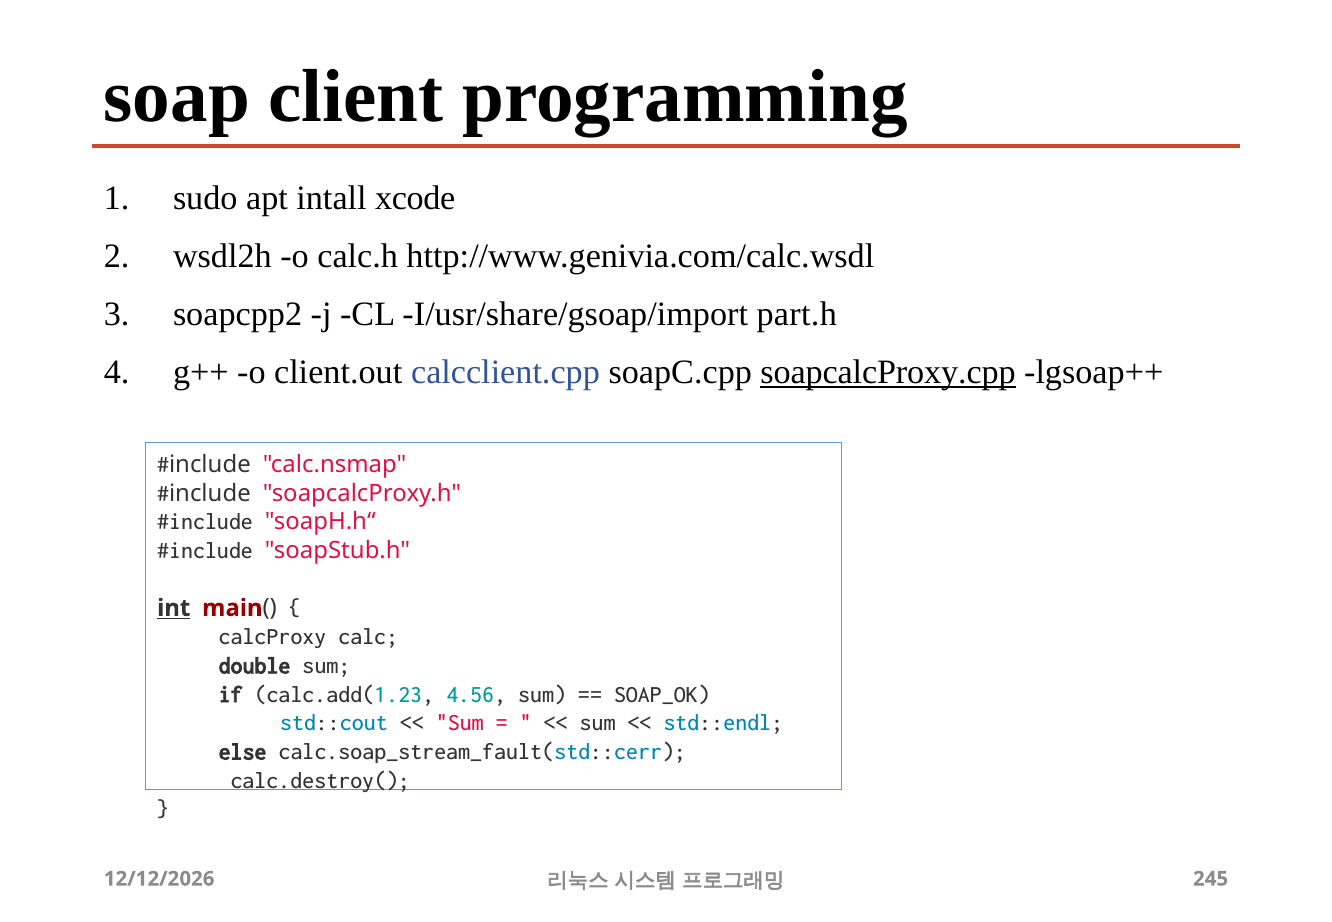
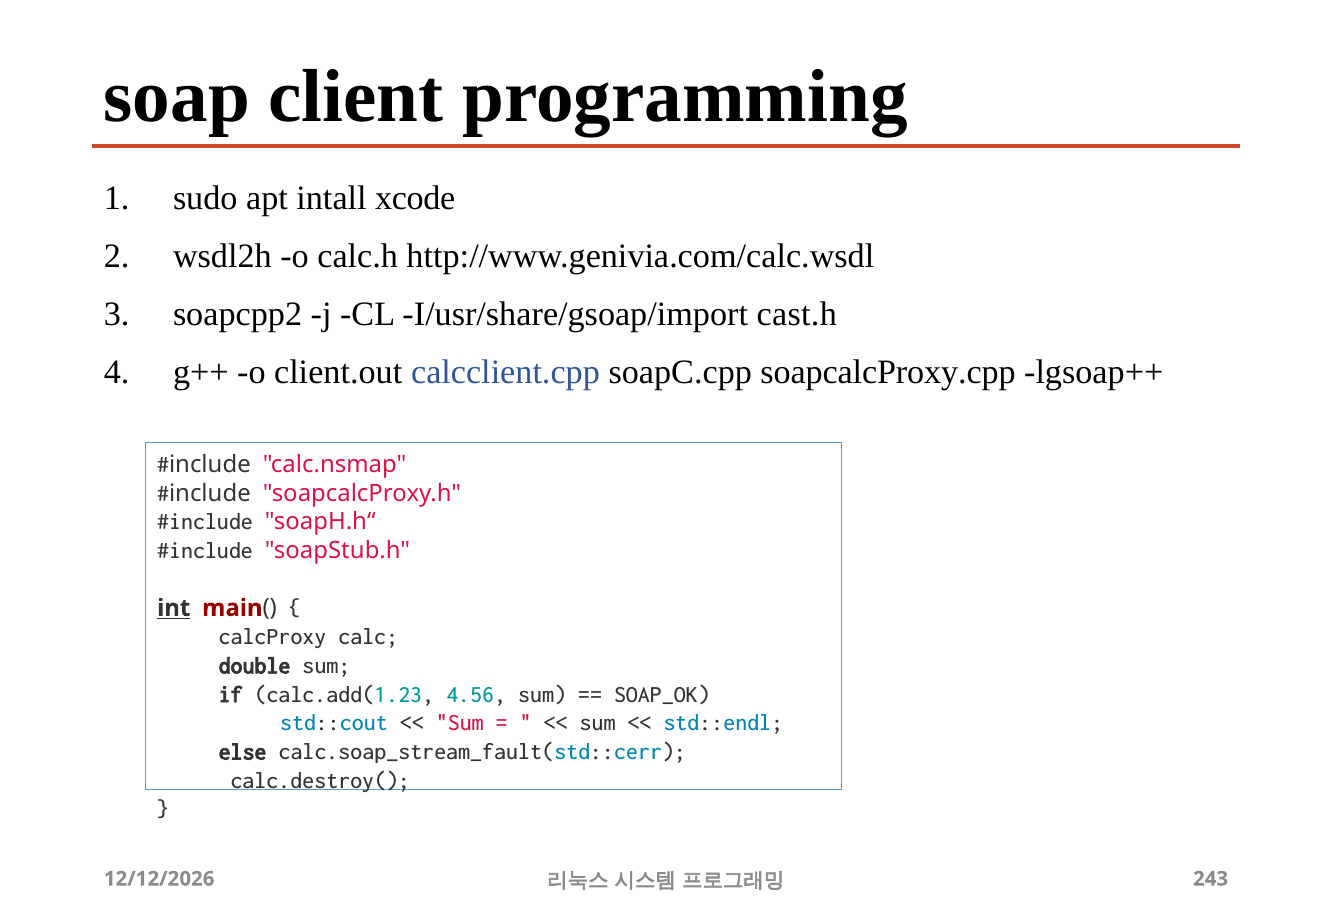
part.h: part.h -> cast.h (797, 314)
soapcalcProxy.cpp underline: present -> none (888, 372)
245: 245 -> 243 (1211, 879)
